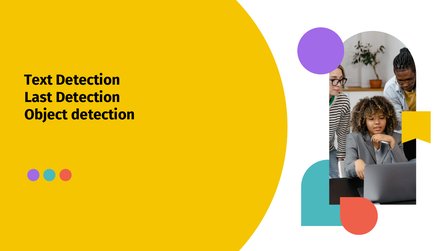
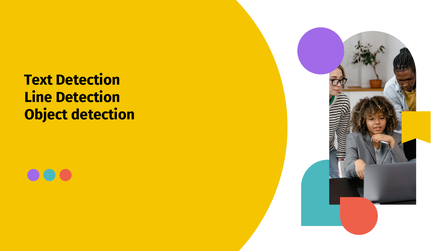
Last: Last -> Line (38, 97)
